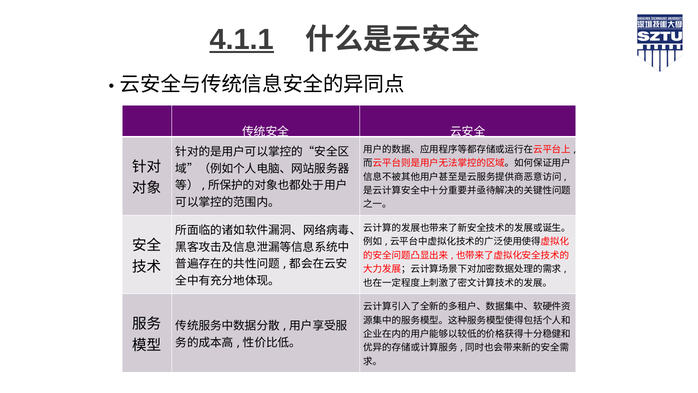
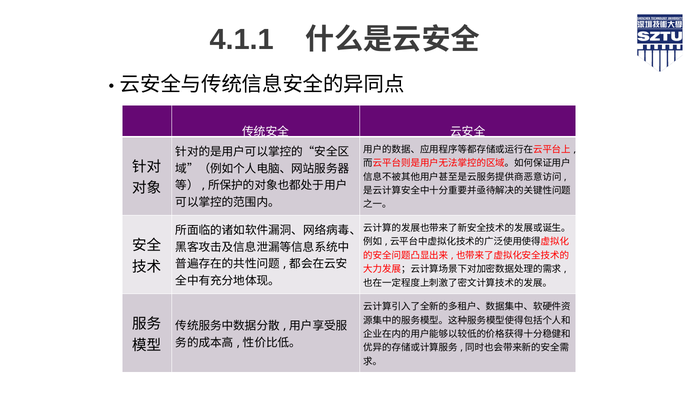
4.1.1 underline: present -> none (242, 40)
